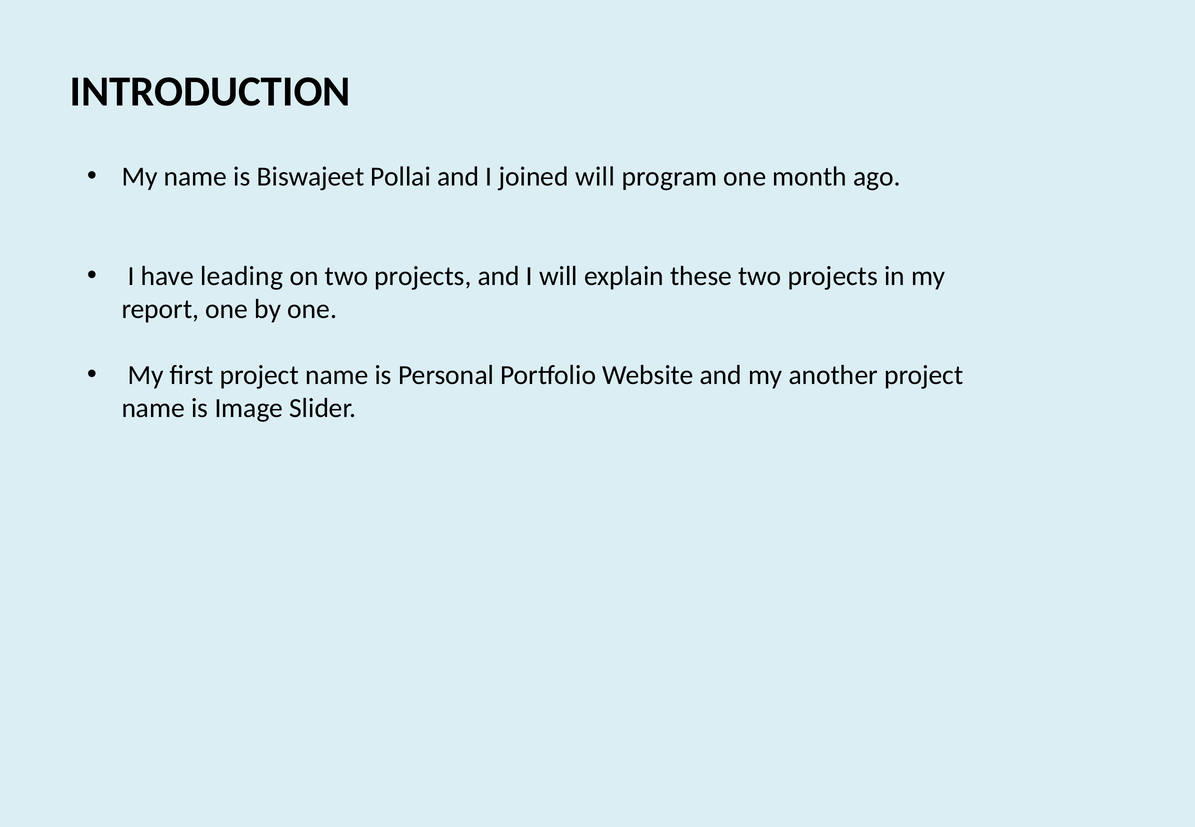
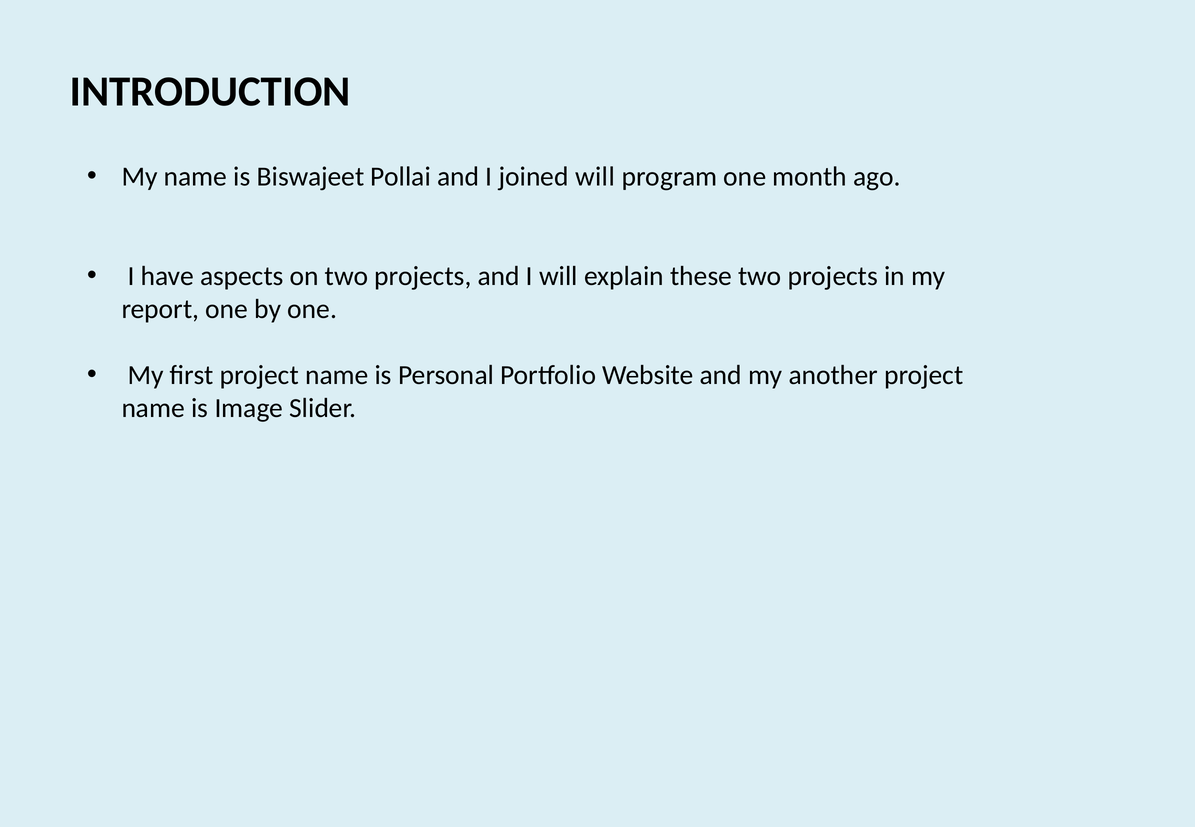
leading: leading -> aspects (242, 276)
